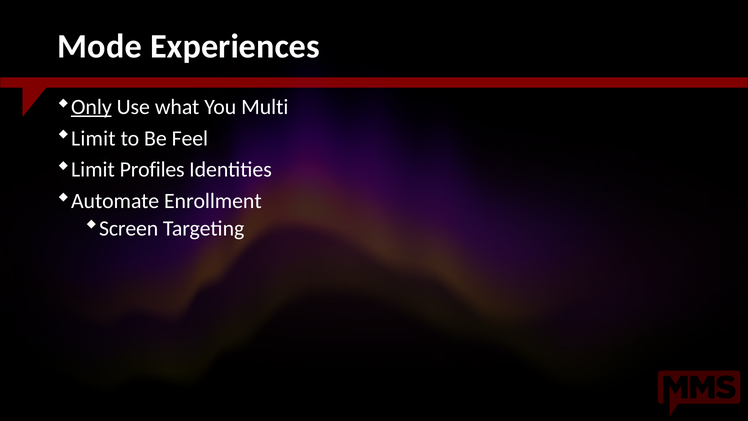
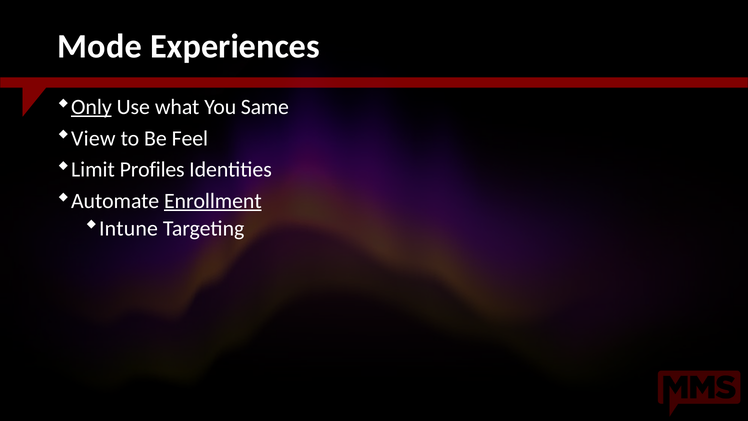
Multi: Multi -> Same (265, 107)
Limit: Limit -> View (93, 138)
Enrollment underline: none -> present (213, 201)
Screen: Screen -> Intune (129, 228)
